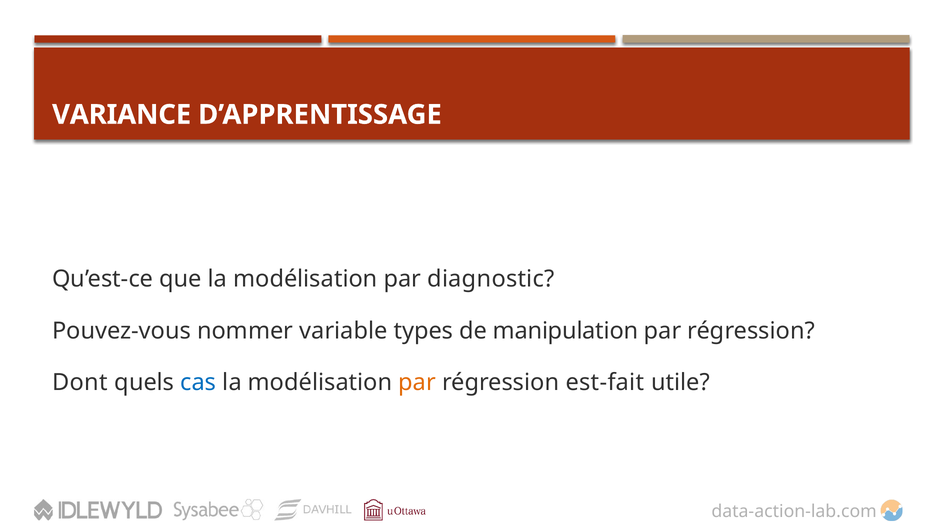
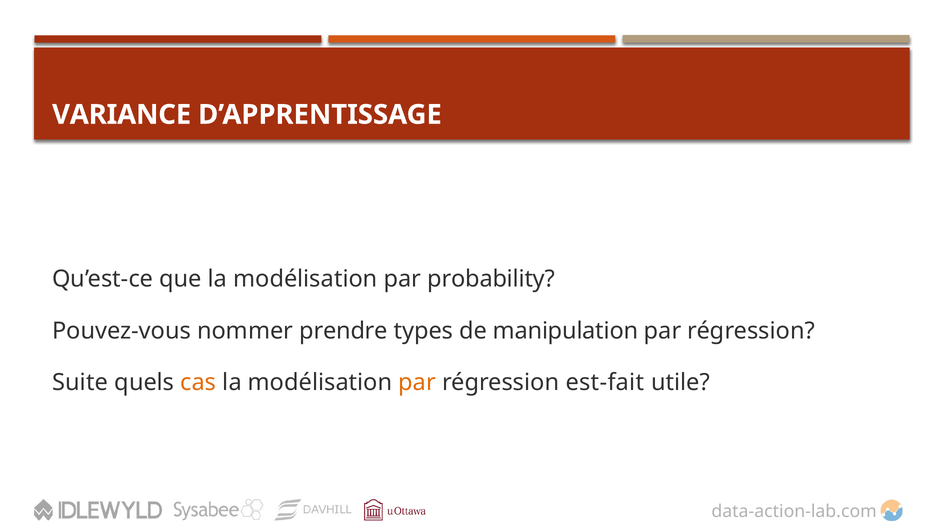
diagnostic: diagnostic -> probability (491, 279)
variable: variable -> prendre (344, 331)
Dont: Dont -> Suite (80, 382)
cas colour: blue -> orange (198, 382)
